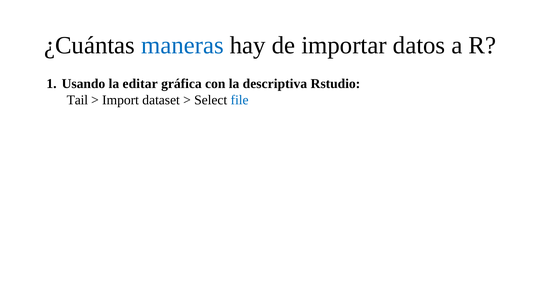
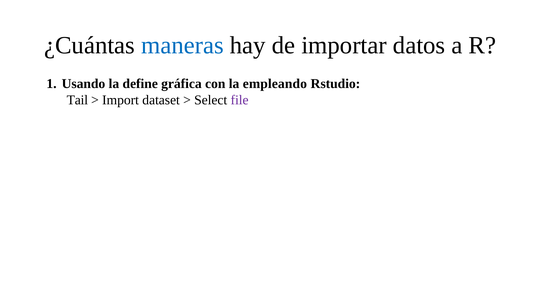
editar: editar -> define (140, 84)
descriptiva: descriptiva -> empleando (275, 84)
file colour: blue -> purple (240, 100)
